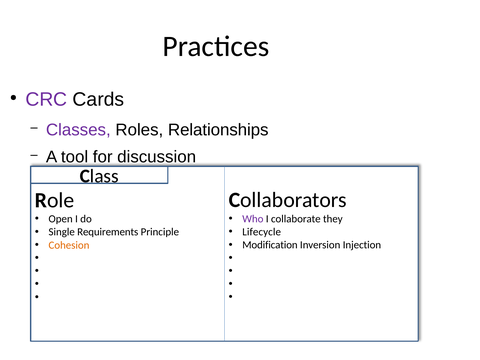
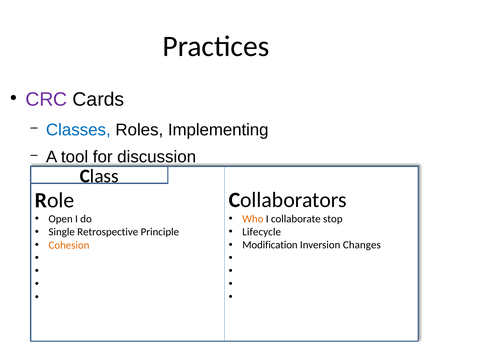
Classes colour: purple -> blue (78, 130)
Relationships: Relationships -> Implementing (218, 130)
Who colour: purple -> orange (253, 219)
they: they -> stop (333, 219)
Requirements: Requirements -> Retrospective (108, 232)
Injection: Injection -> Changes (362, 245)
